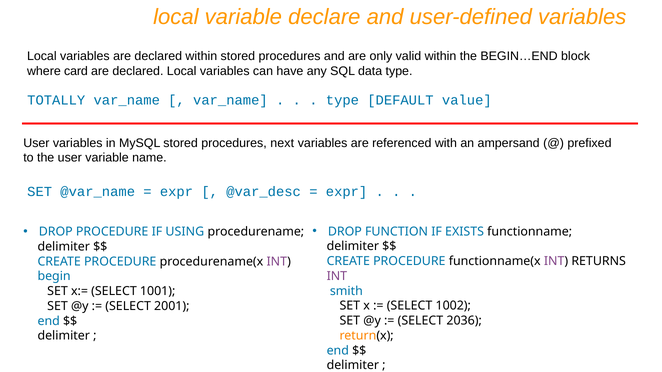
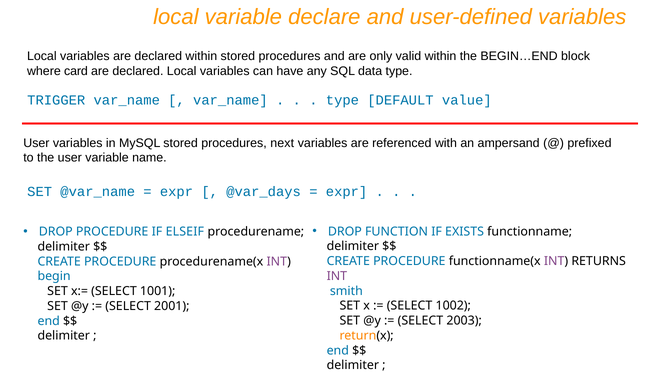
TOTALLY: TOTALLY -> TRIGGER (56, 100)
@var_desc: @var_desc -> @var_days (264, 192)
USING: USING -> ELSEIF (185, 232)
2036: 2036 -> 2003 (464, 321)
